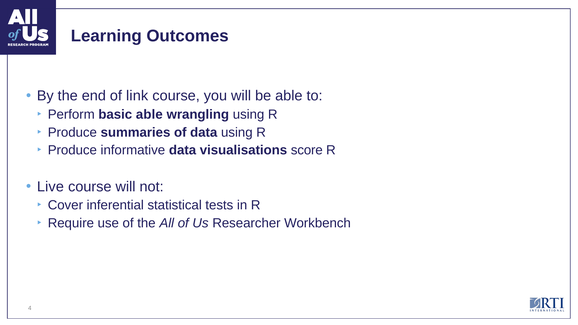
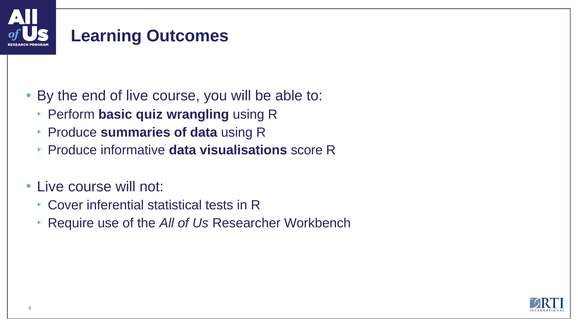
of link: link -> live (137, 96)
basic able: able -> quiz (149, 114)
